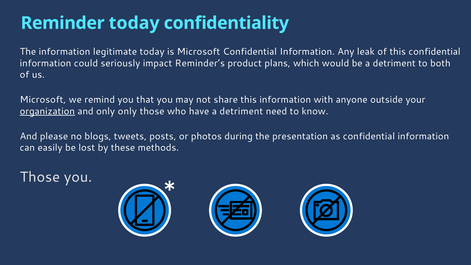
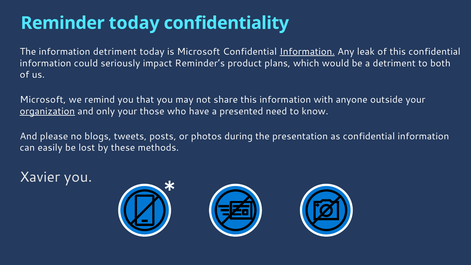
information legitimate: legitimate -> detriment (115, 52)
Information underline: none -> present (307, 52)
only only: only -> your (127, 111)
have a detriment: detriment -> presented (241, 111)
Those: Those -> Xavier (40, 177)
